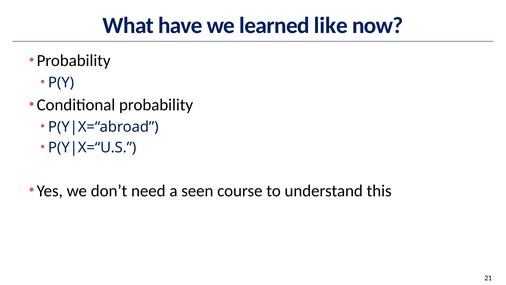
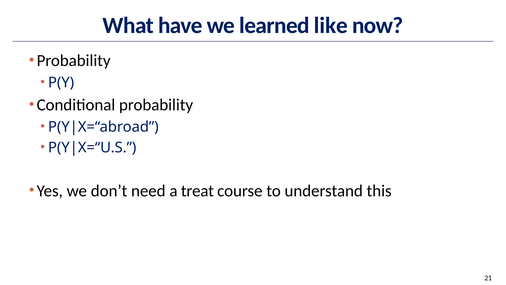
seen: seen -> treat (197, 191)
